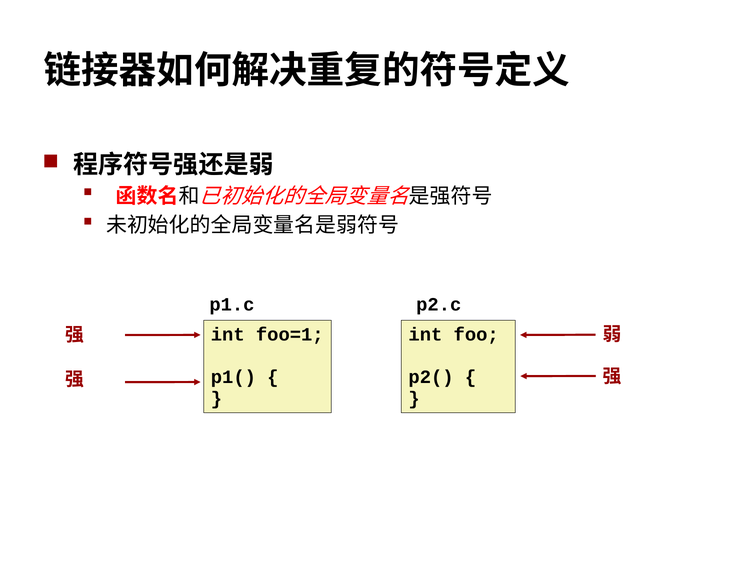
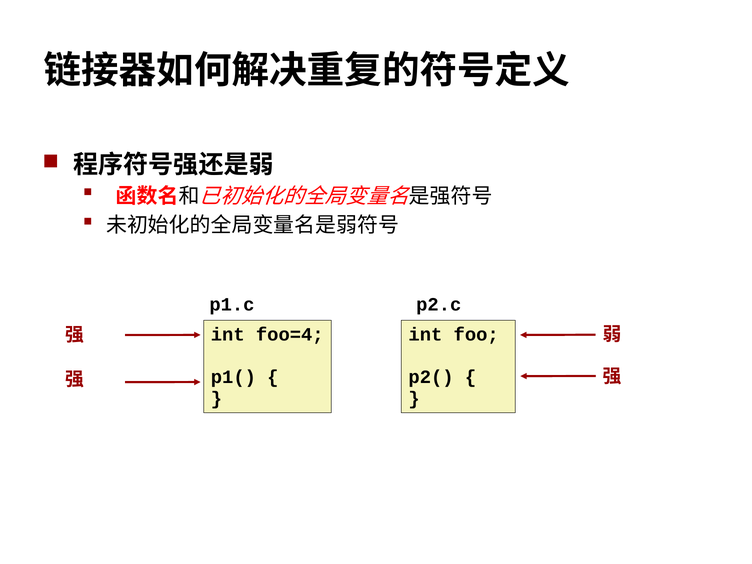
foo=1: foo=1 -> foo=4 (290, 335)
